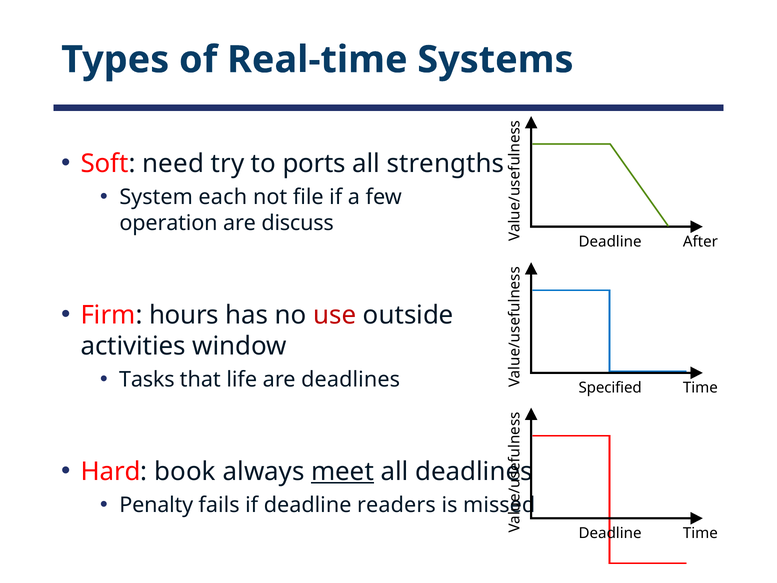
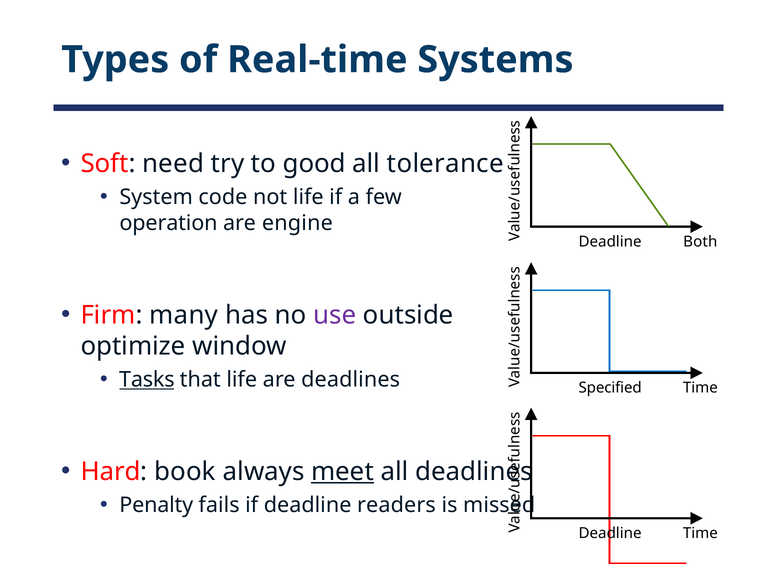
ports: ports -> good (314, 164)
strengths: strengths -> tolerance (445, 164)
each: each -> code (223, 197)
not file: file -> life (308, 197)
discuss: discuss -> engine (297, 223)
After: After -> Both (700, 242)
hours: hours -> many (184, 315)
use colour: red -> purple (335, 315)
activities: activities -> optimize (133, 346)
Tasks underline: none -> present (147, 380)
